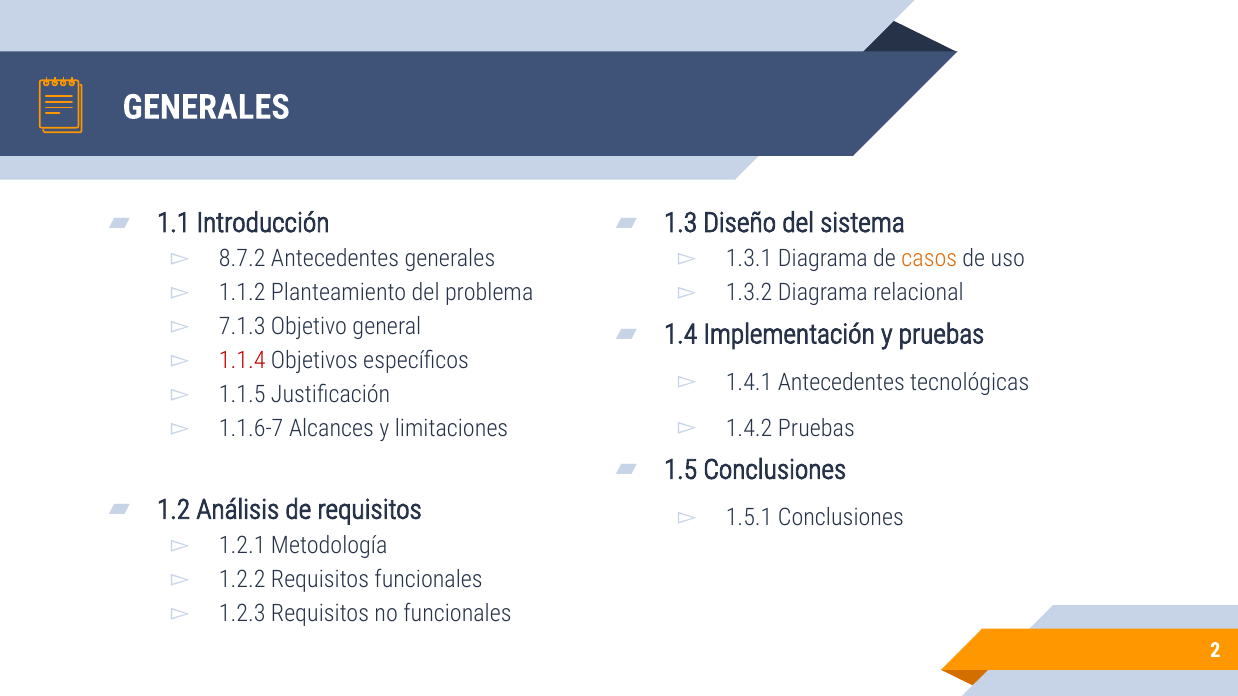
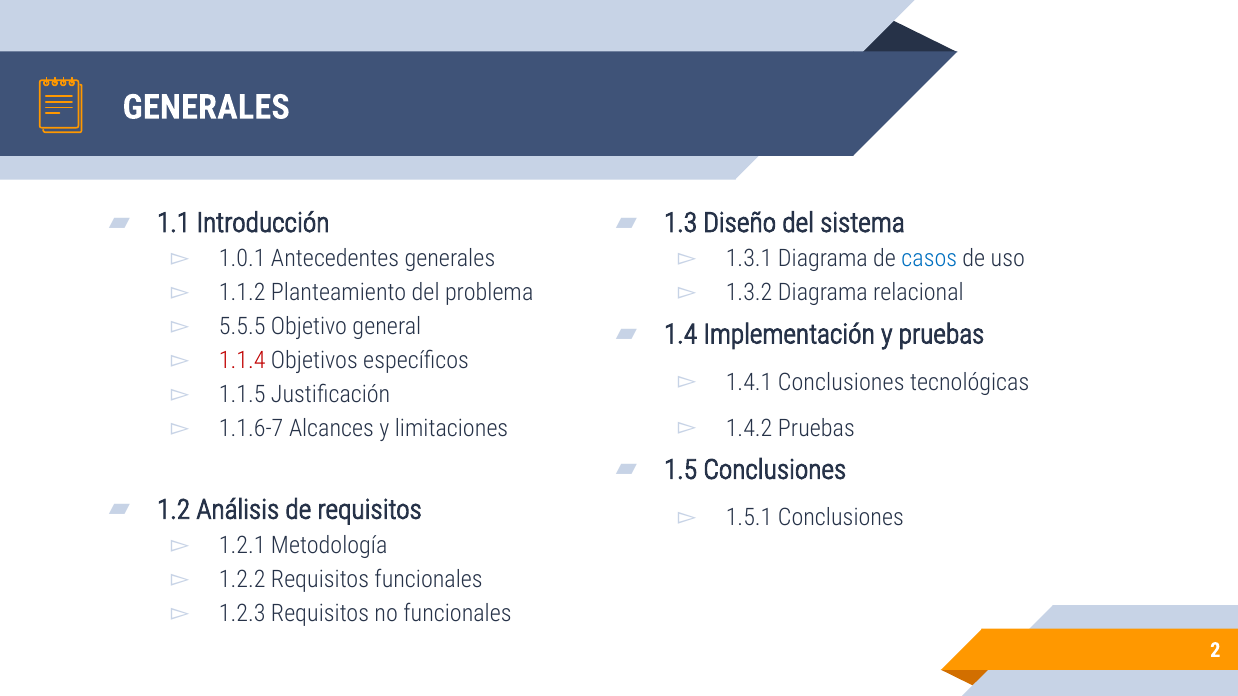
8.7.2: 8.7.2 -> 1.0.1 (242, 259)
casos colour: orange -> blue (929, 259)
7.1.3: 7.1.3 -> 5.5.5 (242, 327)
1.4.1 Antecedentes: Antecedentes -> Conclusiones (841, 382)
